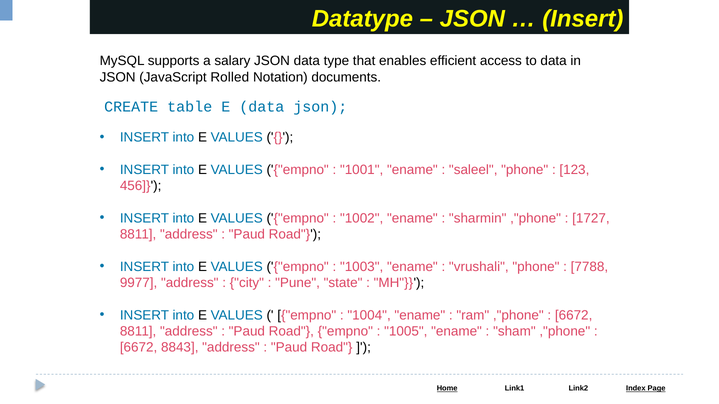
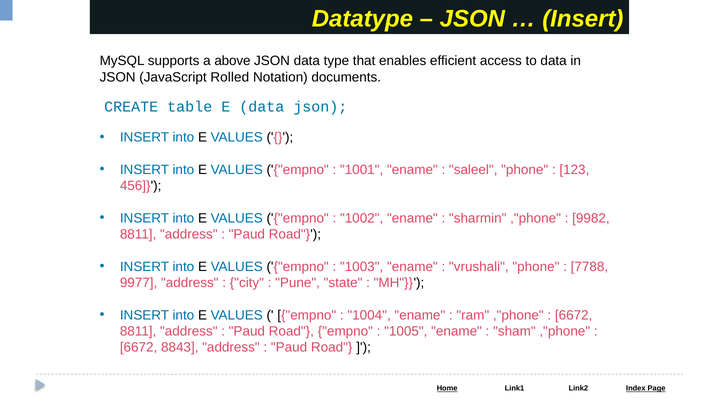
salary: salary -> above (232, 61)
1727: 1727 -> 9982 (591, 218)
